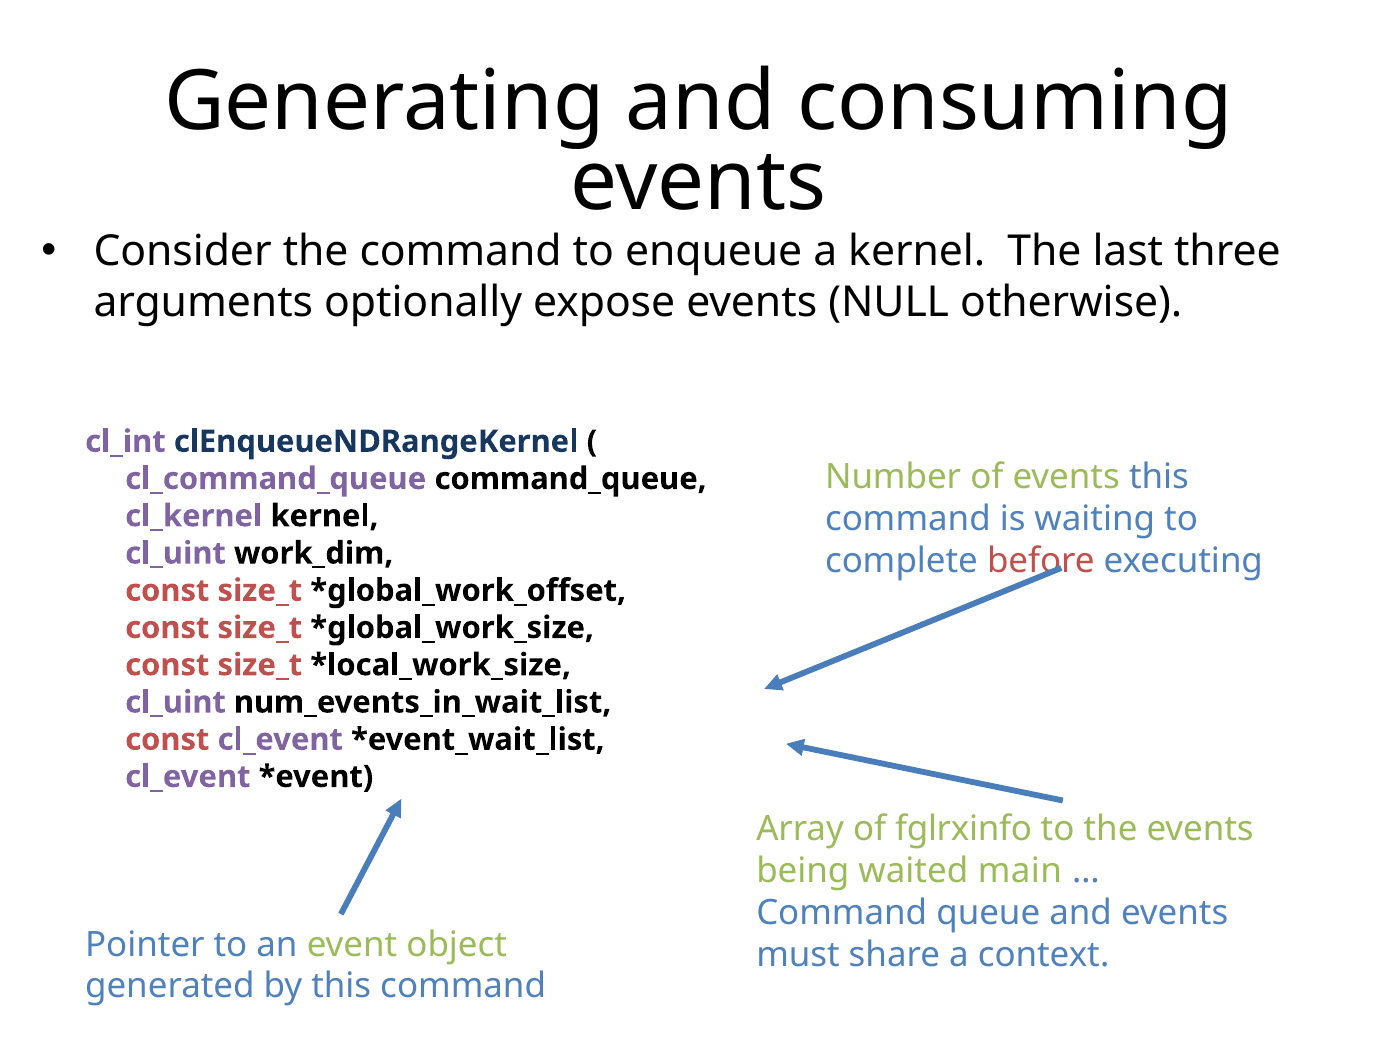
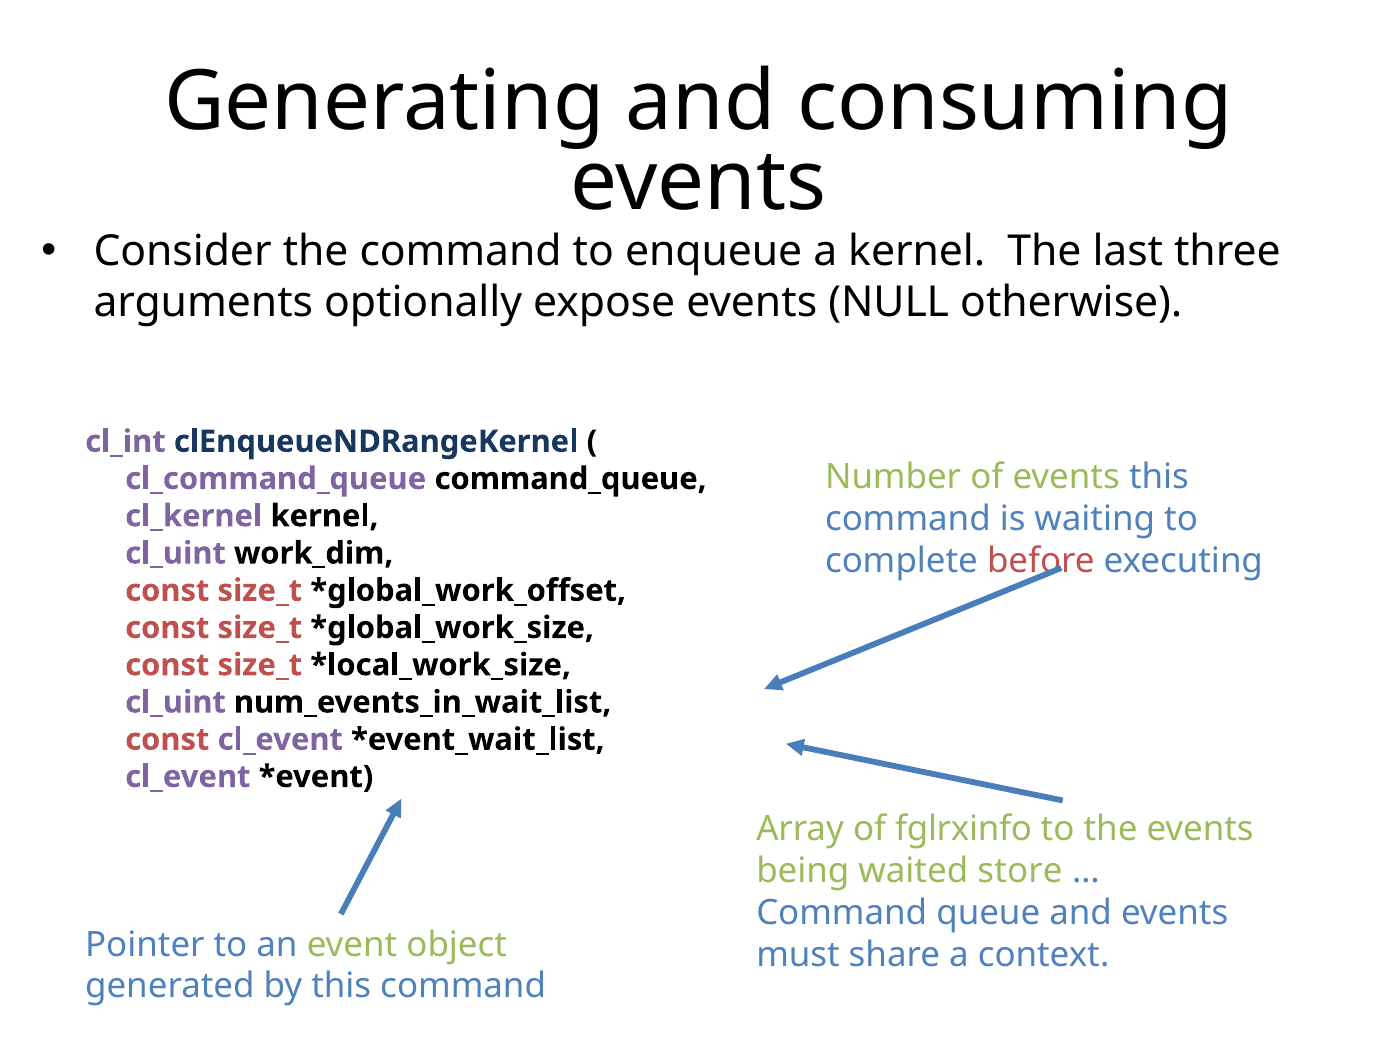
main: main -> store (1020, 871)
